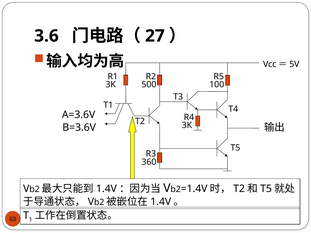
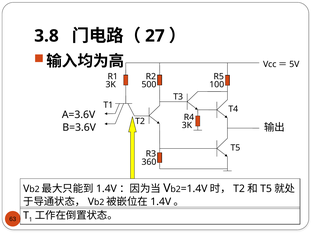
3.6: 3.6 -> 3.8 (46, 36)
